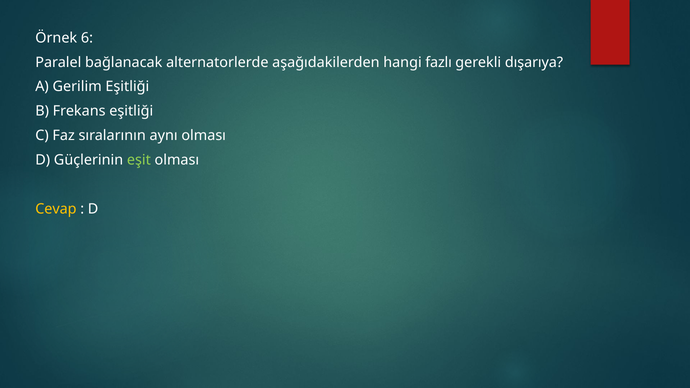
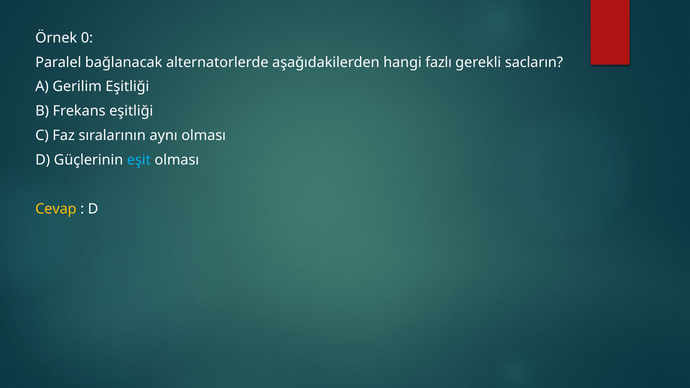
6: 6 -> 0 (87, 38)
dışarıya: dışarıya -> sacların (534, 62)
eşit colour: light green -> light blue (139, 160)
